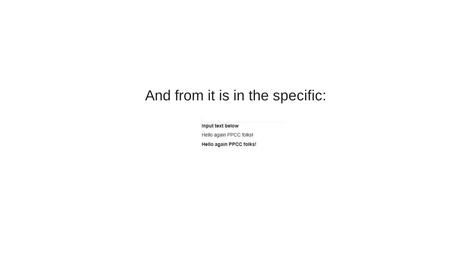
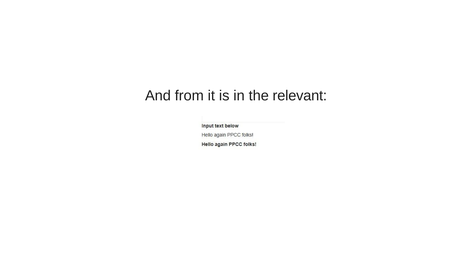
specific: specific -> relevant (300, 95)
